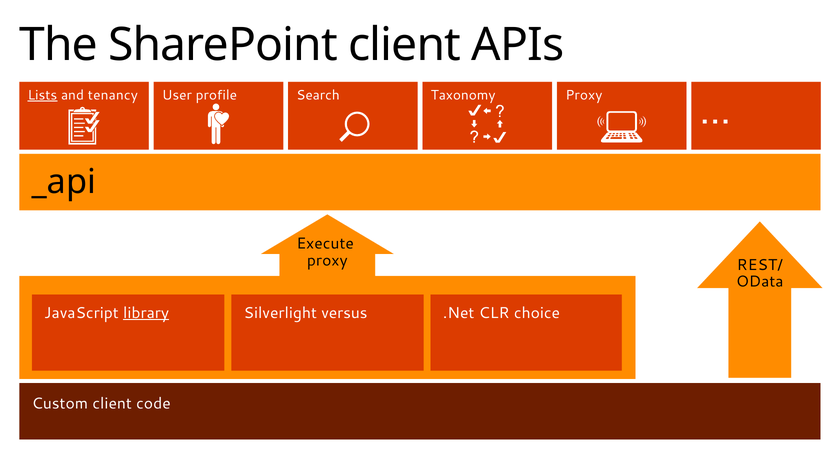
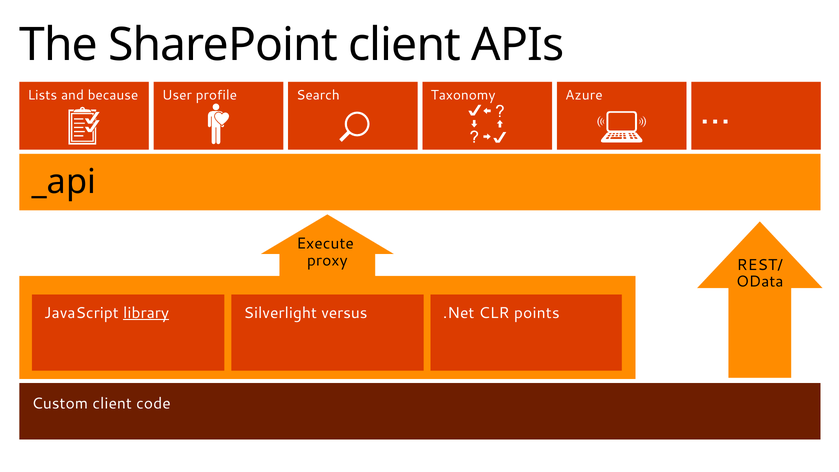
Lists underline: present -> none (42, 95)
tenancy: tenancy -> because (113, 95)
Taxonomy Proxy: Proxy -> Azure (584, 95)
choice: choice -> points (537, 313)
